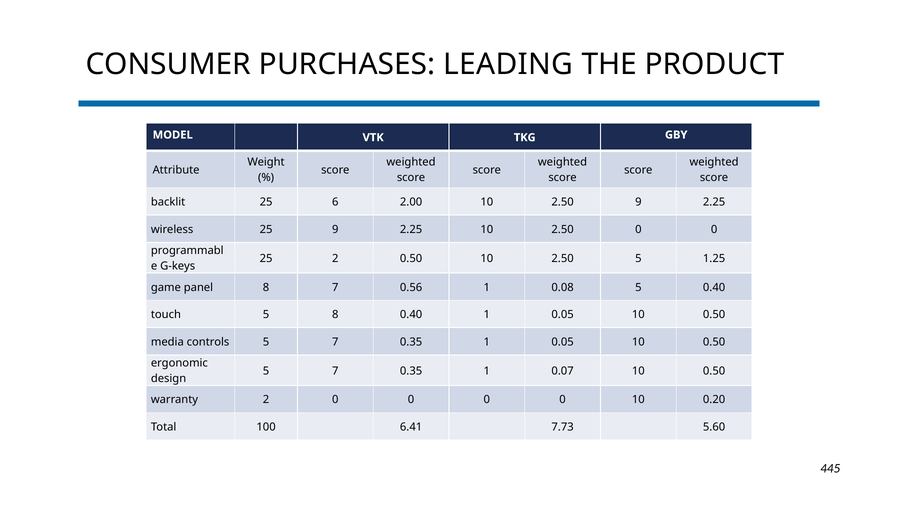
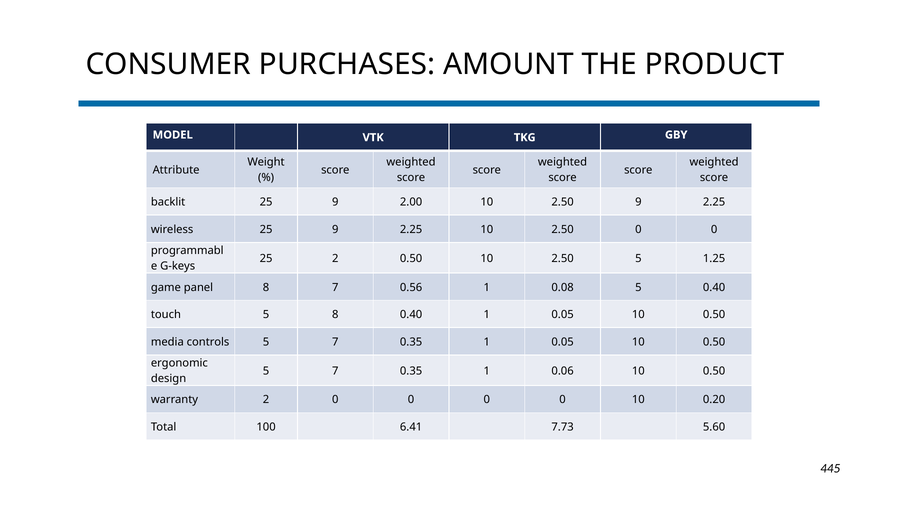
LEADING: LEADING -> AMOUNT (508, 64)
backlit 25 6: 6 -> 9 (335, 202)
0.07: 0.07 -> 0.06 (563, 371)
